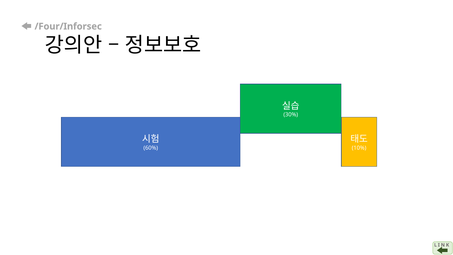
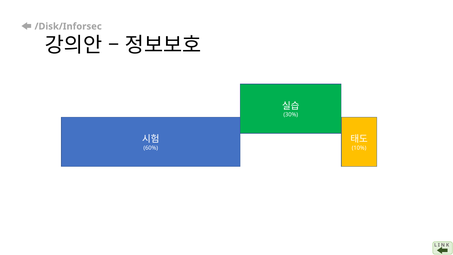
/Four/Inforsec: /Four/Inforsec -> /Disk/Inforsec (68, 26)
